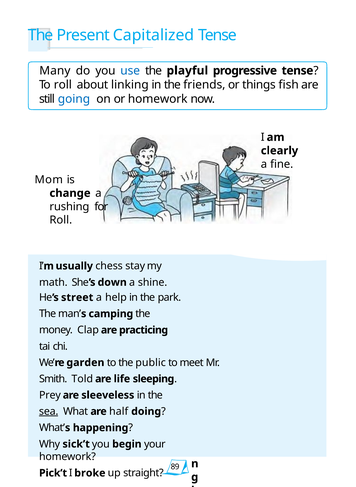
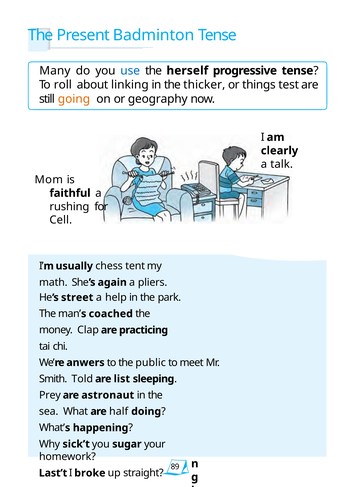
Capitalized: Capitalized -> Badminton (154, 35)
playful: playful -> herself (187, 71)
friends: friends -> thicker (204, 85)
fish: fish -> test (289, 85)
going colour: blue -> orange (74, 99)
or homework: homework -> geography (158, 99)
fine: fine -> talk (282, 164)
change: change -> faithful (70, 193)
Roll: Roll -> Cell (61, 220)
stay: stay -> tent (135, 266)
down: down -> again (112, 283)
shine: shine -> pliers (153, 283)
camping: camping -> coached (111, 314)
garden: garden -> anwers (85, 363)
life: life -> list (122, 379)
sleeveless: sleeveless -> astronaut (108, 395)
sea underline: present -> none (49, 412)
begin: begin -> sugar (127, 444)
Pick’t: Pick’t -> Last’t (53, 473)
